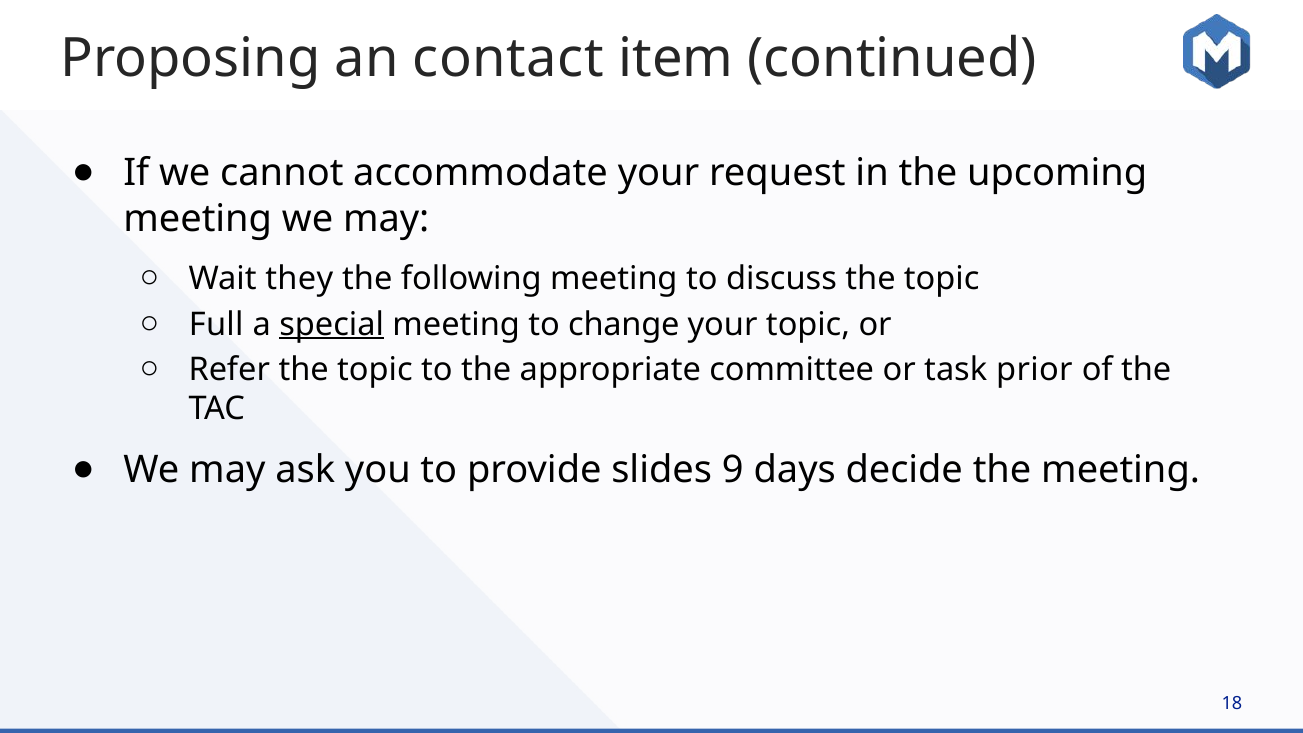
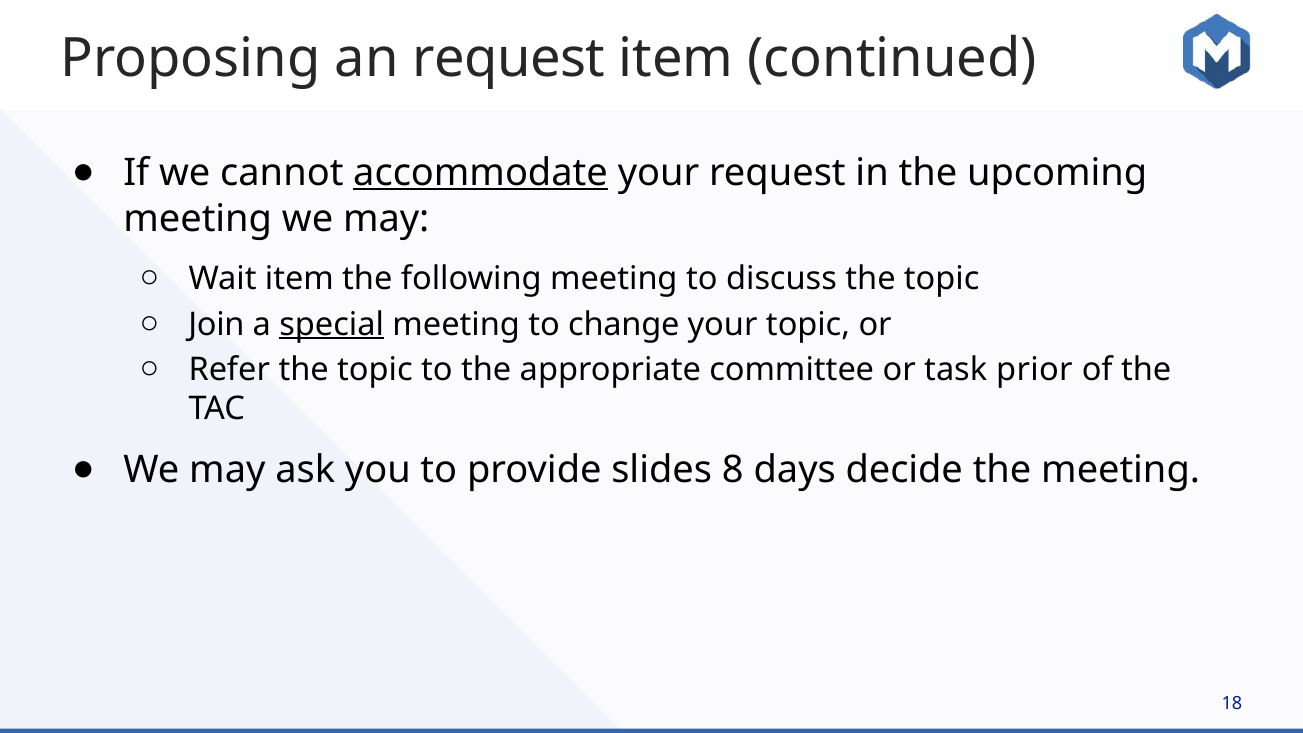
an contact: contact -> request (509, 58)
accommodate underline: none -> present (481, 173)
Wait they: they -> item (299, 279)
Full: Full -> Join (217, 324)
9: 9 -> 8 (733, 470)
